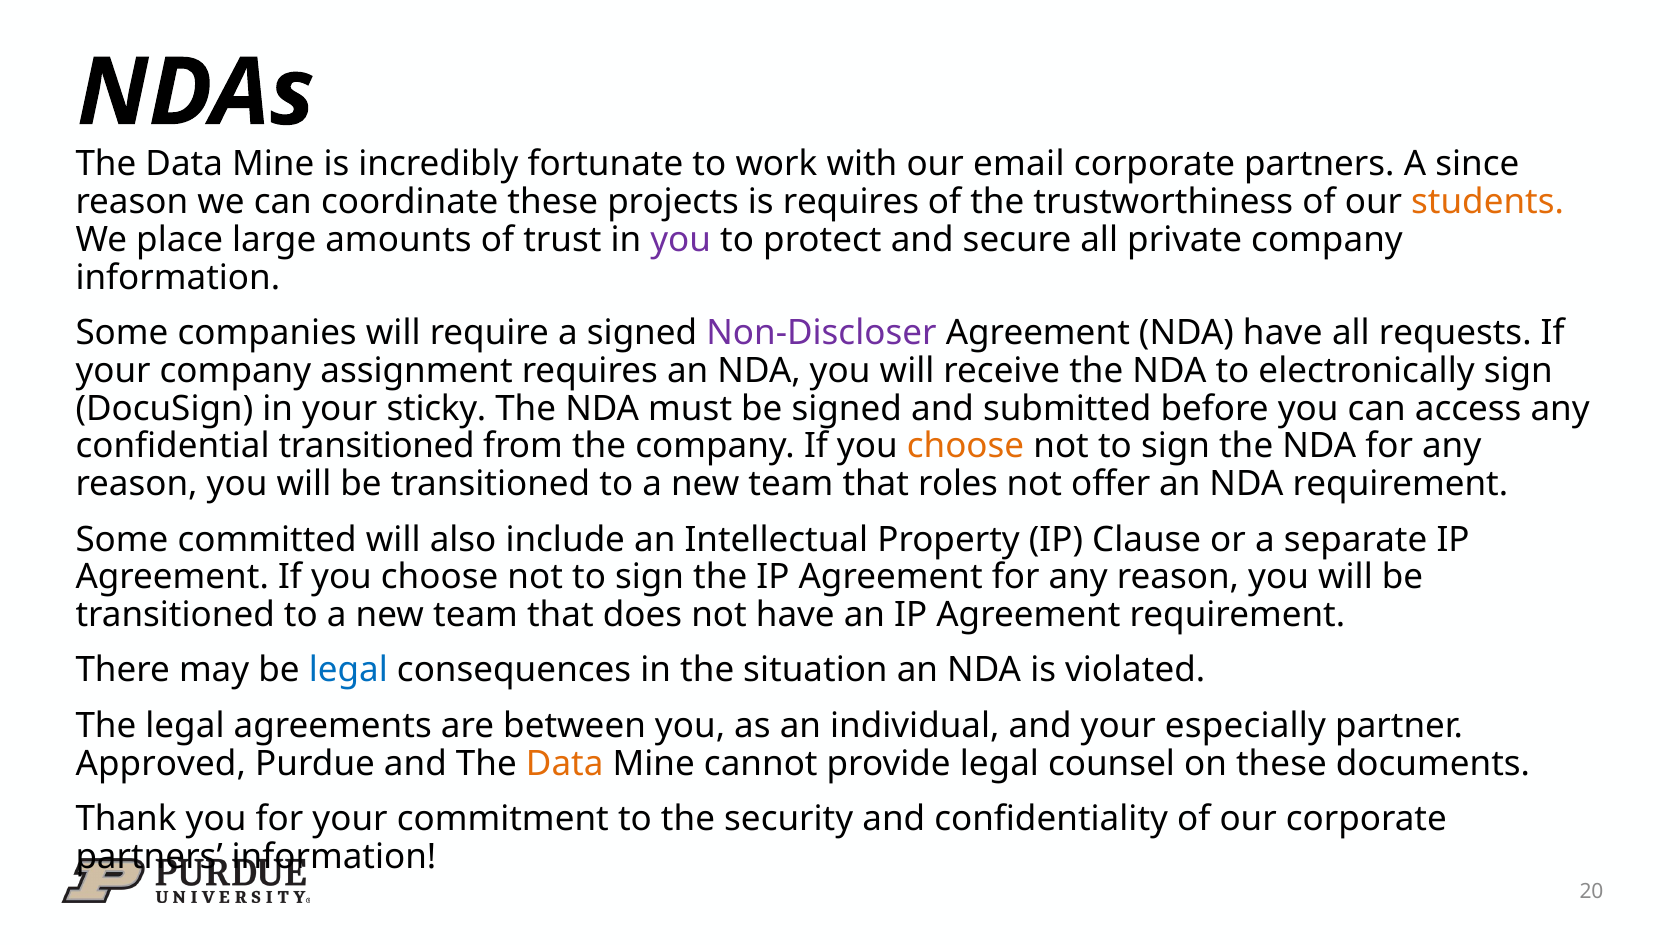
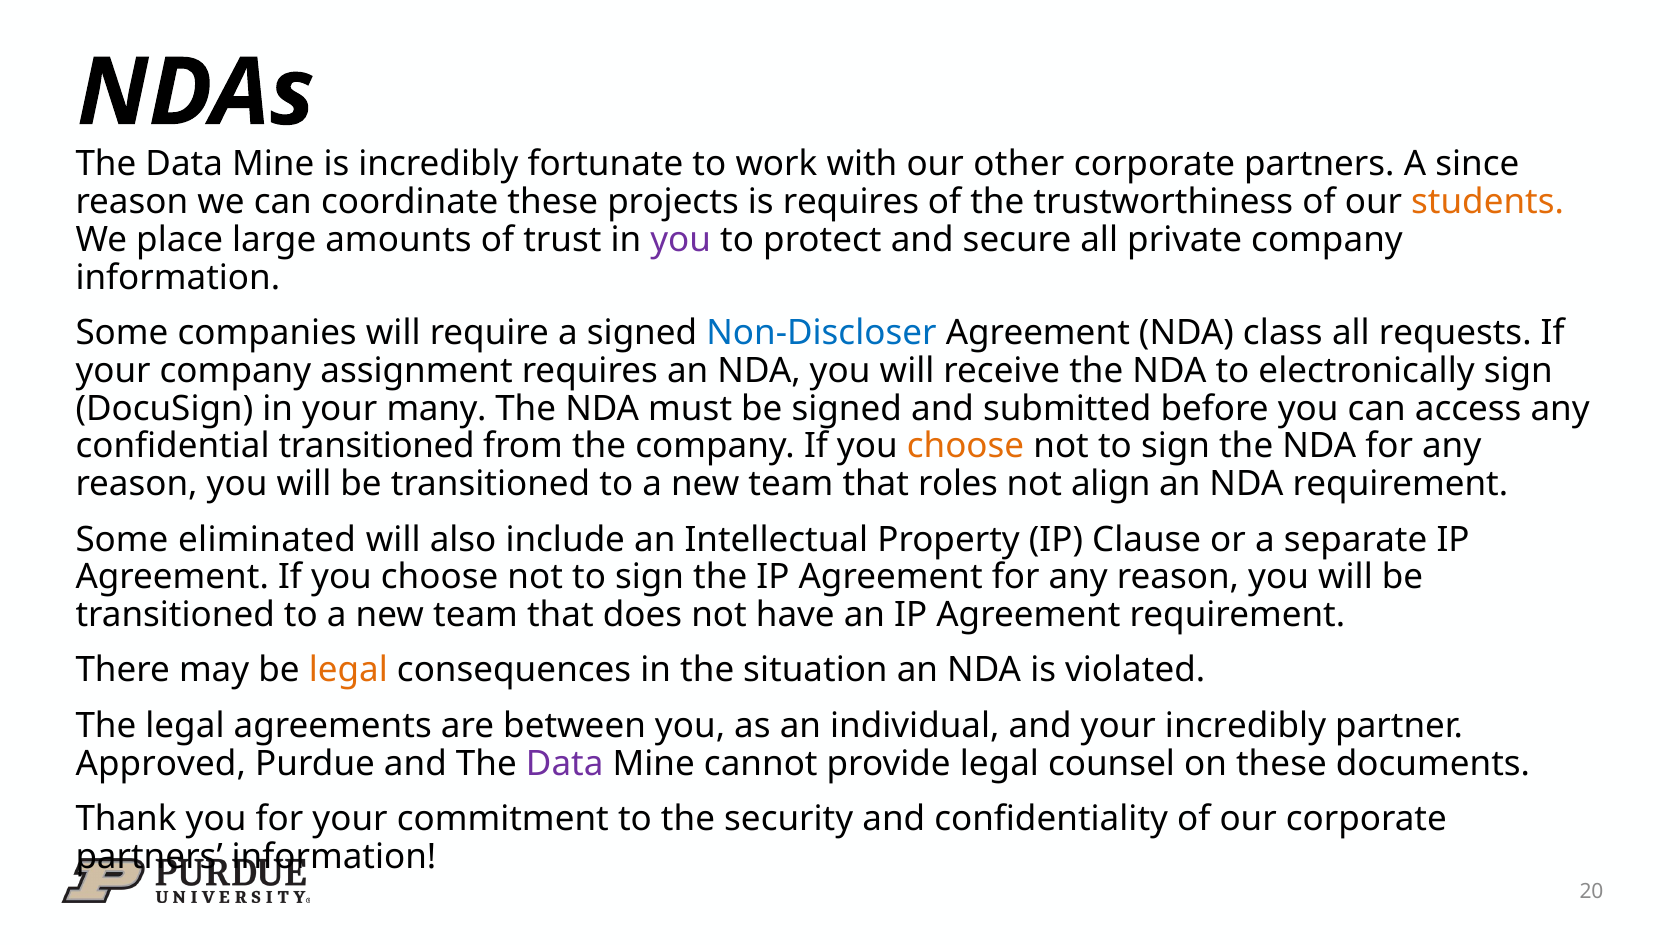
email: email -> other (1019, 164)
Non-Discloser colour: purple -> blue (821, 333)
NDA have: have -> class (1283, 333)
sticky: sticky -> many (437, 408)
offer: offer -> align (1111, 484)
committed: committed -> eliminated (267, 539)
legal colour: blue -> orange (348, 670)
your especially: especially -> incredibly (1246, 725)
Data colour: orange -> purple (565, 763)
